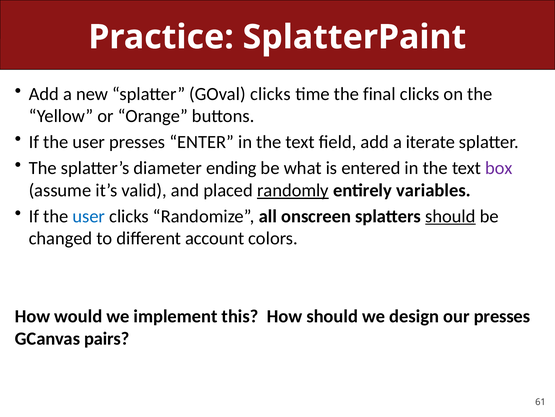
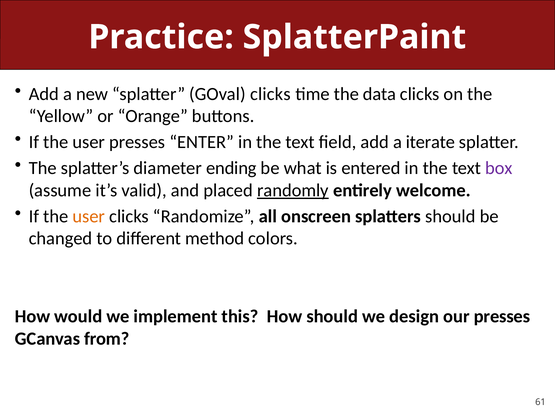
final: final -> data (380, 94)
variables: variables -> welcome (433, 190)
user colour: blue -> orange (89, 216)
should underline: present -> none (450, 216)
account: account -> method (215, 238)
pairs: pairs -> from (107, 338)
